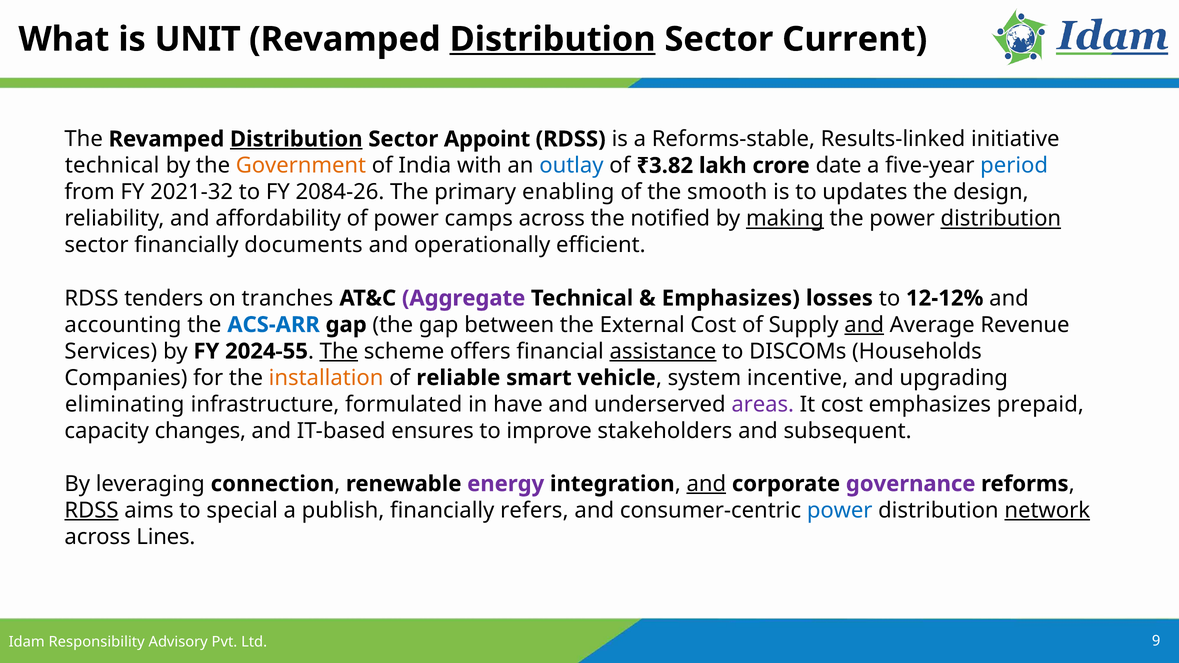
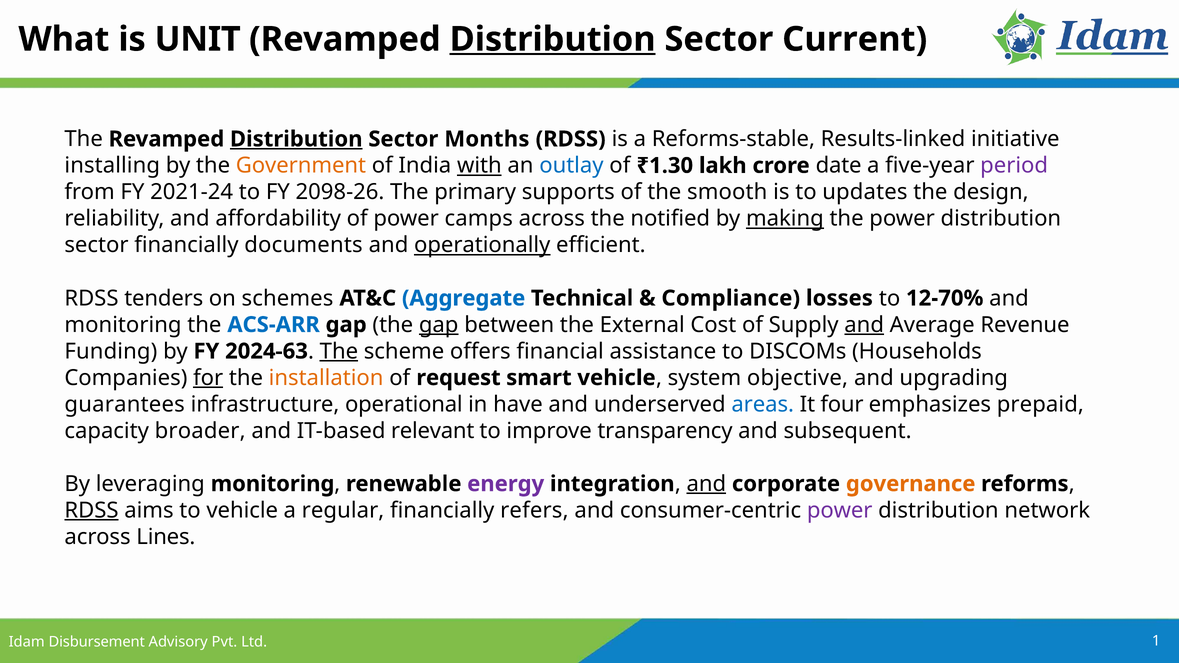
Appoint: Appoint -> Months (487, 139)
technical: technical -> installing (112, 166)
with underline: none -> present (479, 166)
₹3.82: ₹3.82 -> ₹1.30 (665, 166)
period colour: blue -> purple (1014, 166)
2021-32: 2021-32 -> 2021-24 (192, 192)
2084-26: 2084-26 -> 2098-26 (340, 192)
enabling: enabling -> supports (568, 192)
distribution underline: present -> none (1001, 219)
operationally underline: none -> present (482, 245)
tranches: tranches -> schemes (287, 298)
Aggregate colour: purple -> blue (464, 298)
Emphasizes: Emphasizes -> Compliance (731, 298)
12-12%: 12-12% -> 12-70% (945, 298)
accounting: accounting -> monitoring (123, 325)
gap underline: none -> present (439, 325)
Services: Services -> Funding (111, 351)
2024-55: 2024-55 -> 2024-63 (266, 351)
assistance underline: present -> none (663, 351)
for underline: none -> present (208, 378)
reliable: reliable -> request (458, 378)
incentive: incentive -> objective (798, 378)
eliminating: eliminating -> guarantees (125, 404)
formulated: formulated -> operational (404, 404)
areas colour: purple -> blue (763, 404)
It cost: cost -> four (842, 404)
changes: changes -> broader (200, 431)
ensures: ensures -> relevant (433, 431)
stakeholders: stakeholders -> transparency (665, 431)
leveraging connection: connection -> monitoring (273, 484)
governance colour: purple -> orange (911, 484)
to special: special -> vehicle (242, 511)
publish: publish -> regular (343, 511)
power colour: blue -> purple (840, 511)
network underline: present -> none (1047, 511)
Responsibility: Responsibility -> Disbursement (97, 642)
9: 9 -> 1 (1156, 641)
